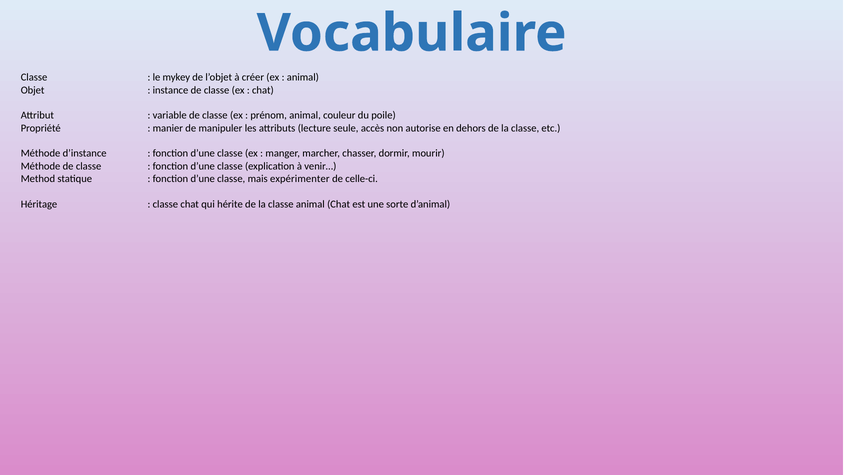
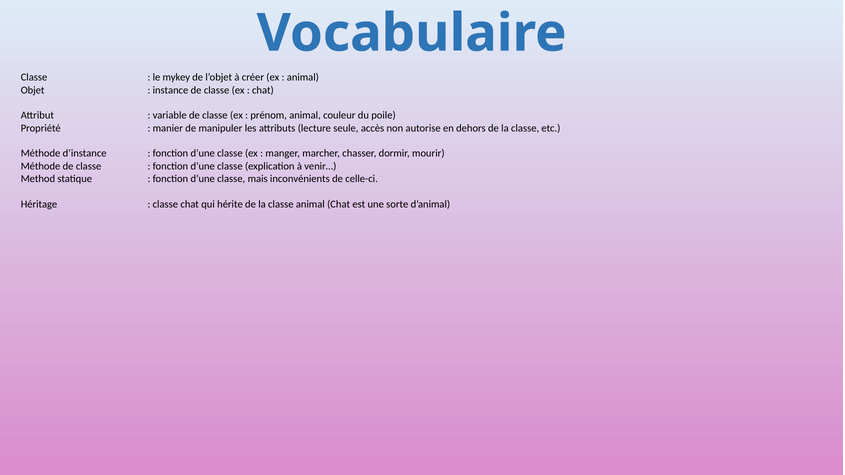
expérimenter: expérimenter -> inconvénients (300, 179)
